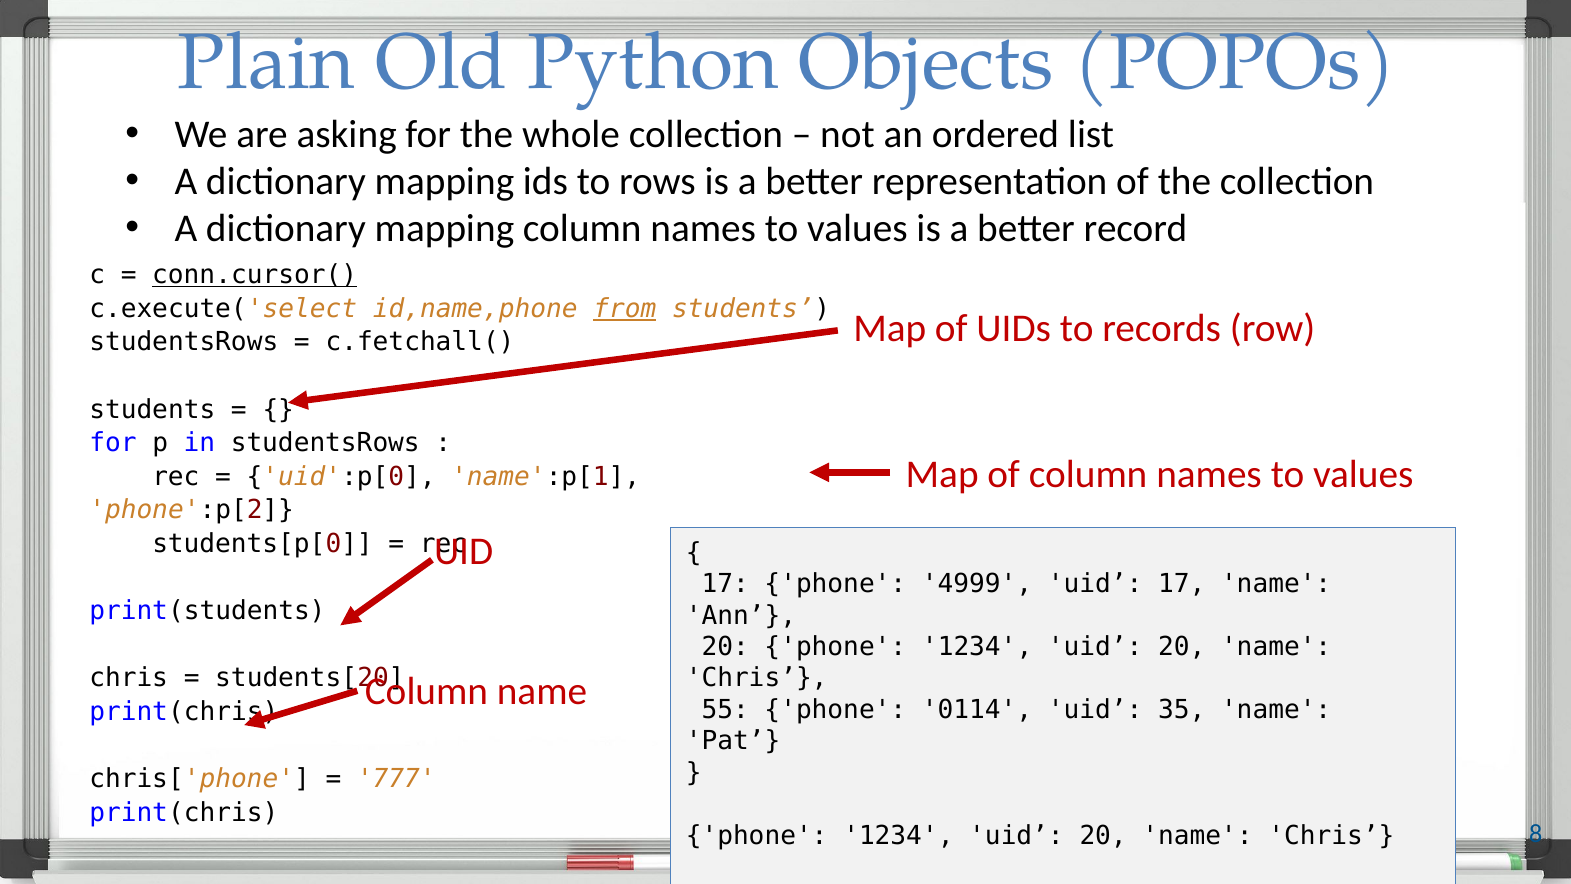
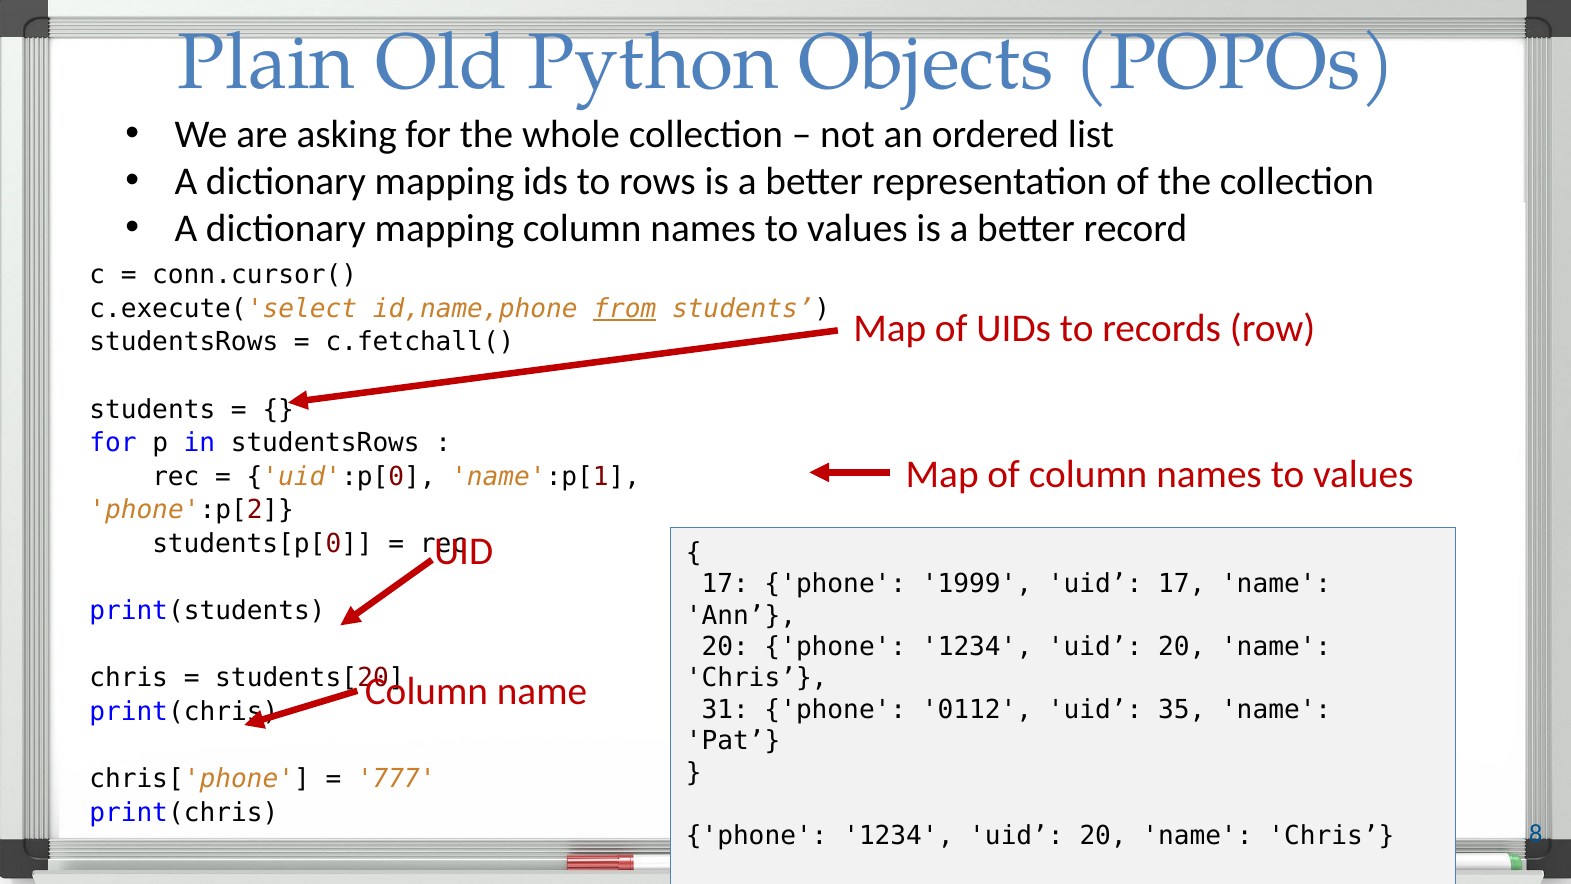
conn.cursor( underline: present -> none (255, 275)
4999: 4999 -> 1999 (977, 584)
55: 55 -> 31 (725, 709)
0114: 0114 -> 0112 (977, 709)
